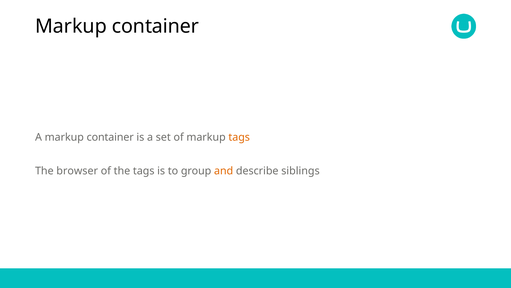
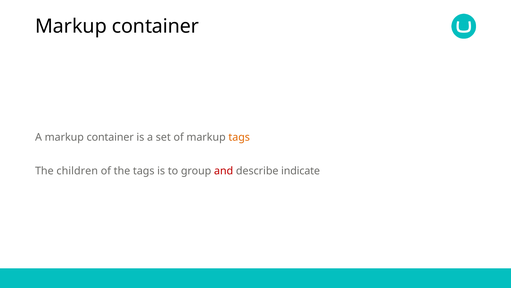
browser: browser -> children (77, 171)
and colour: orange -> red (224, 171)
siblings: siblings -> indicate (301, 171)
